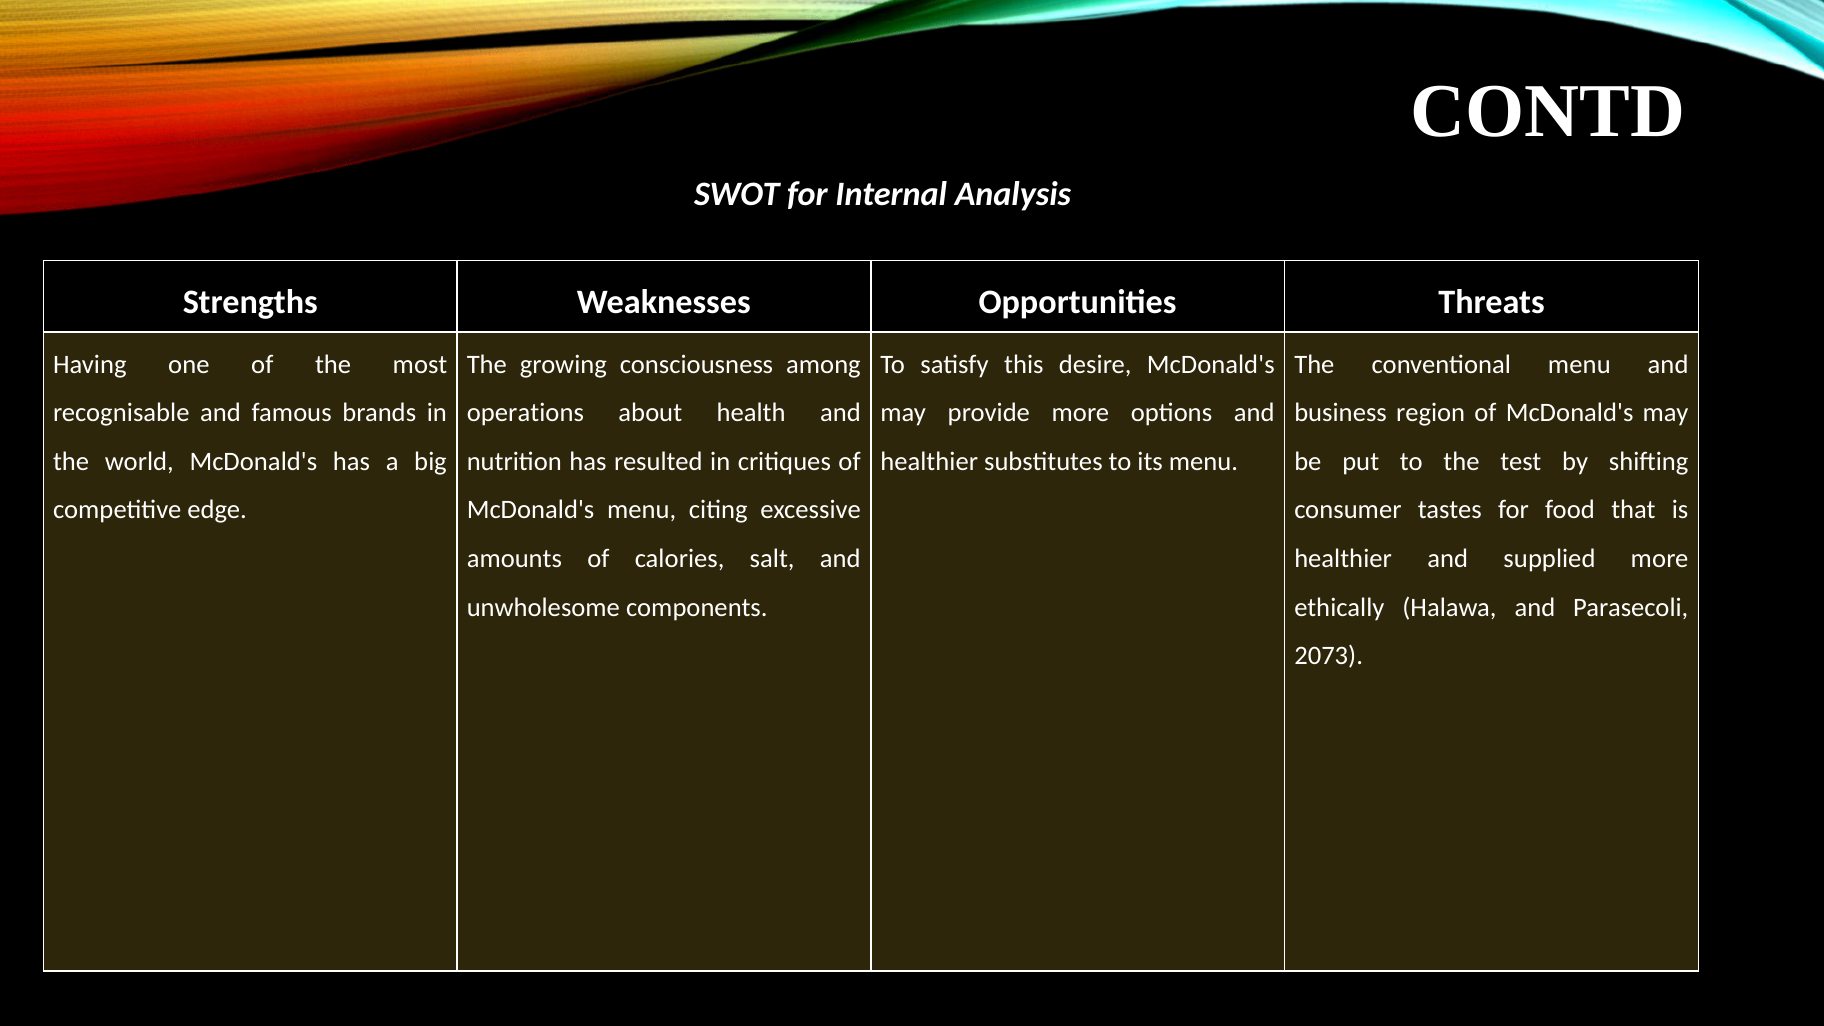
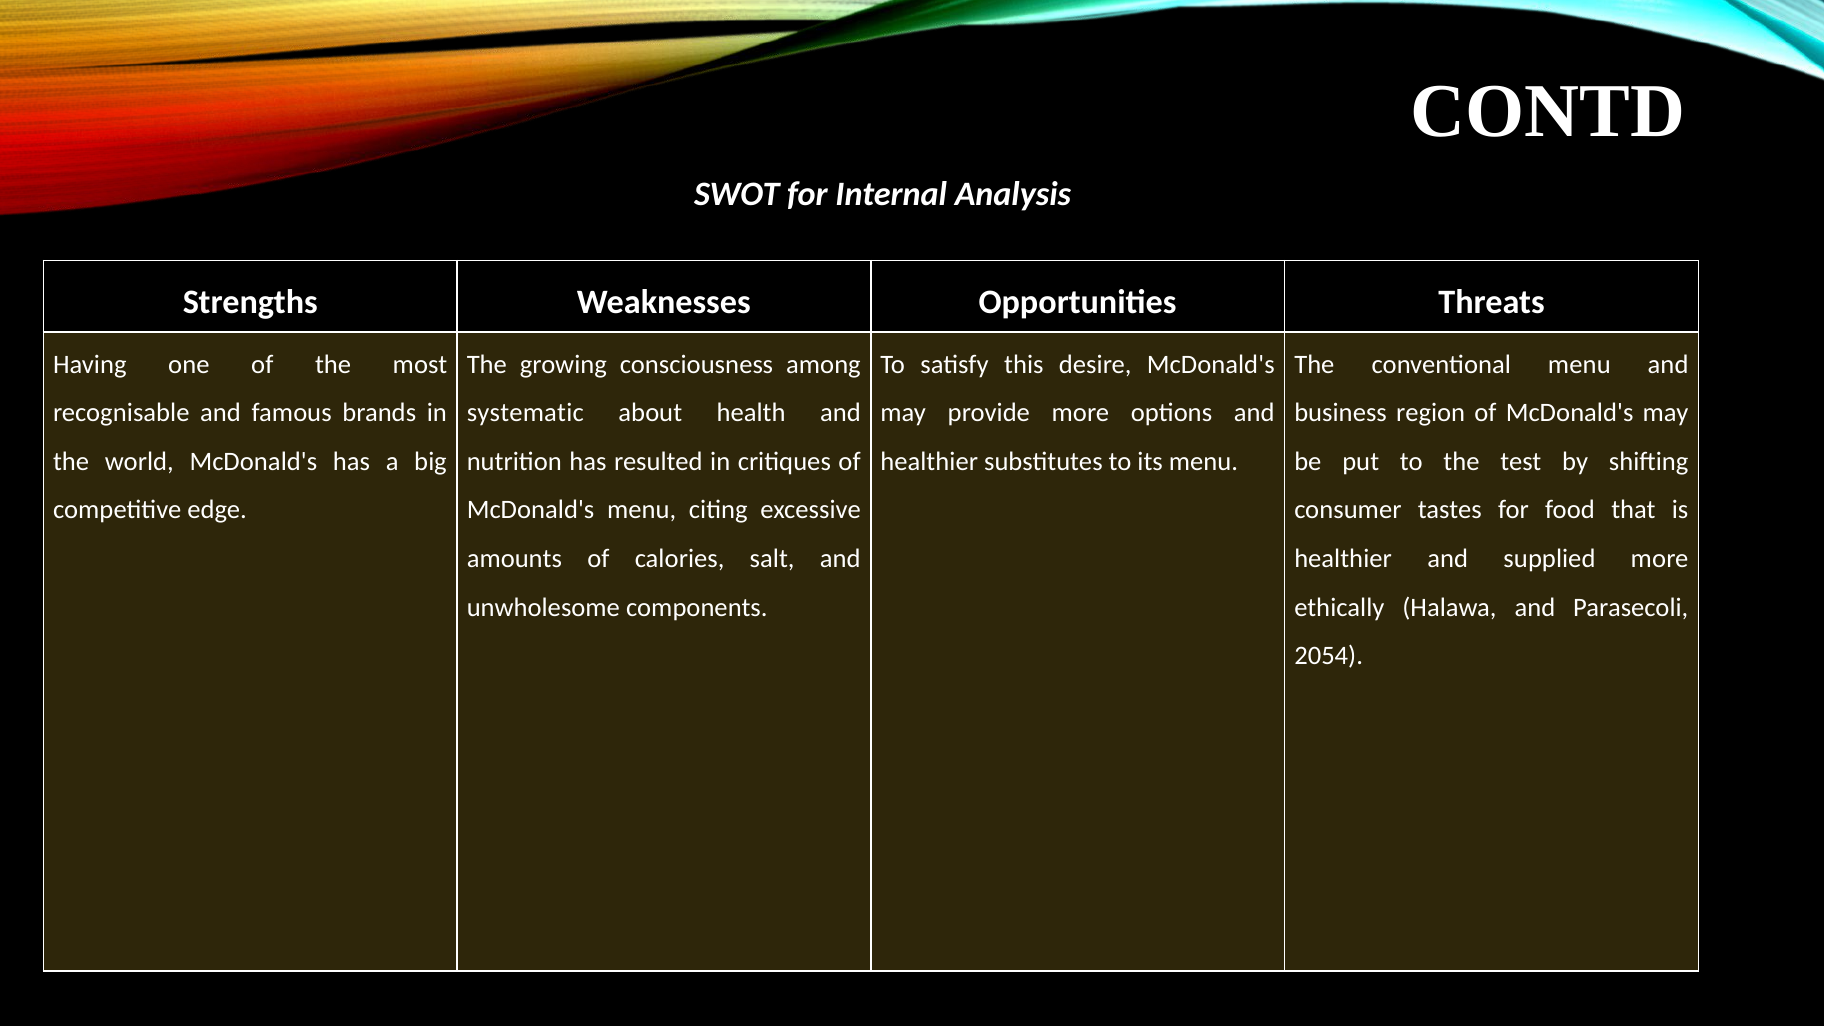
operations: operations -> systematic (525, 413)
2073: 2073 -> 2054 (1329, 656)
